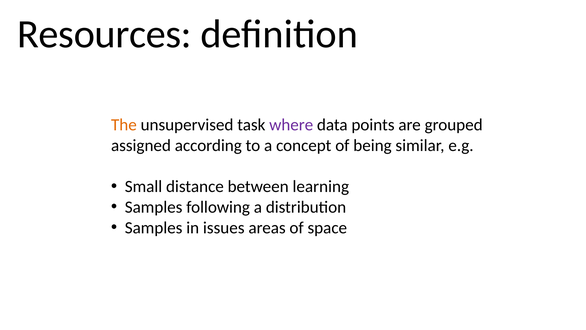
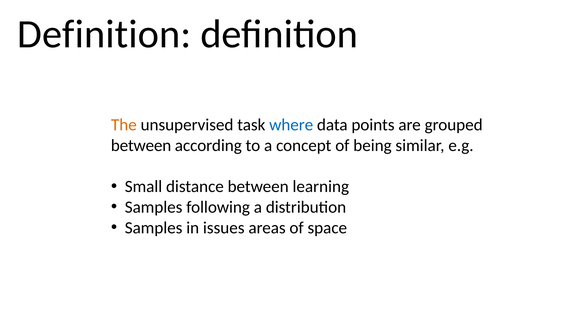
Resources: Resources -> Definition (104, 34)
where colour: purple -> blue (291, 125)
assigned: assigned -> between (141, 145)
